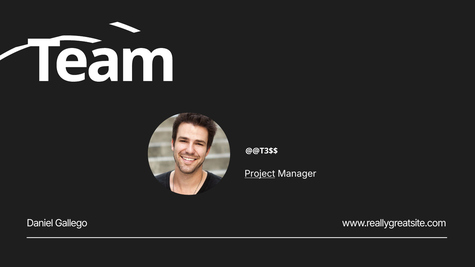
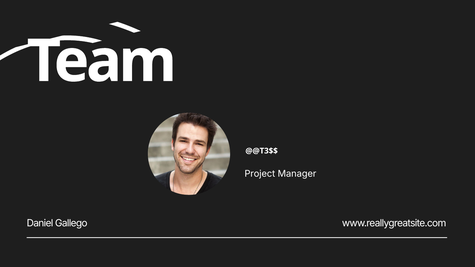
Project underline: present -> none (260, 174)
